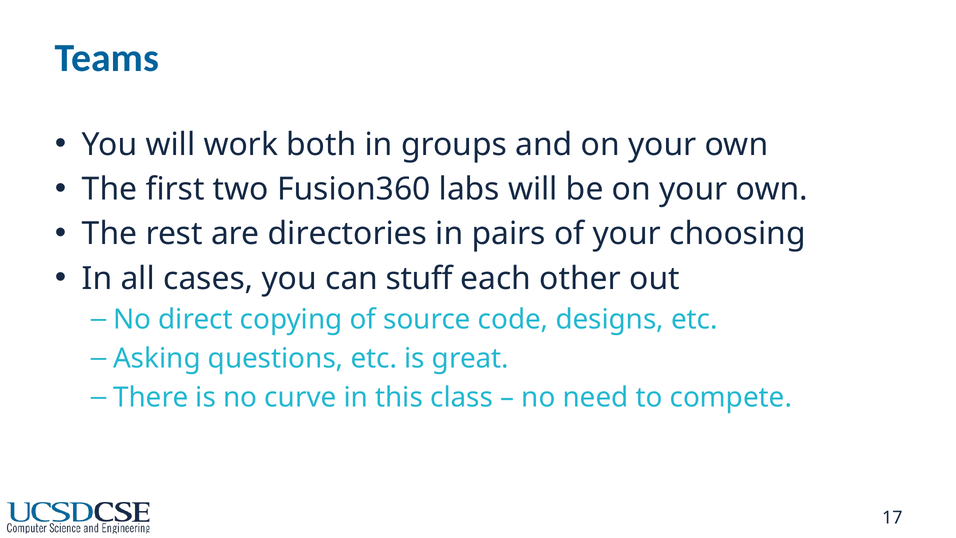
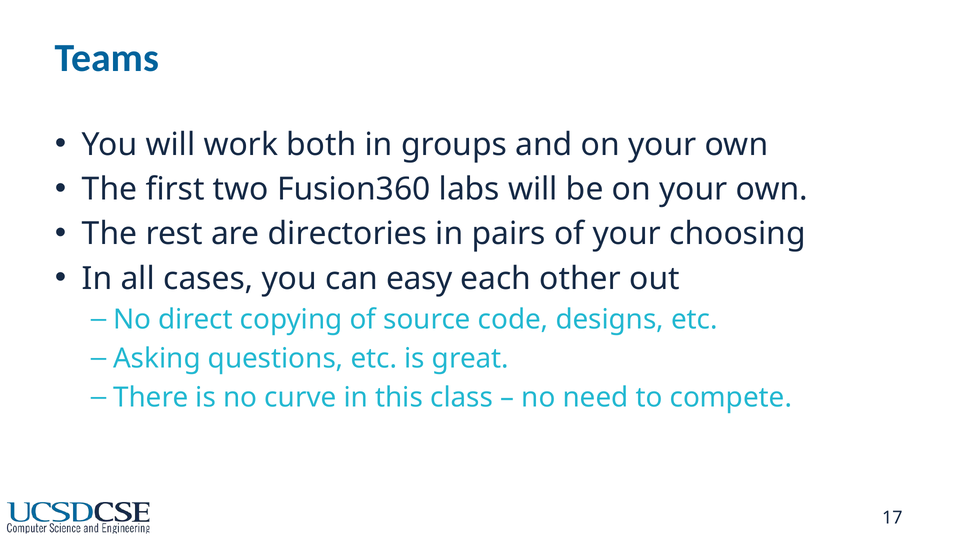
stuff: stuff -> easy (419, 278)
